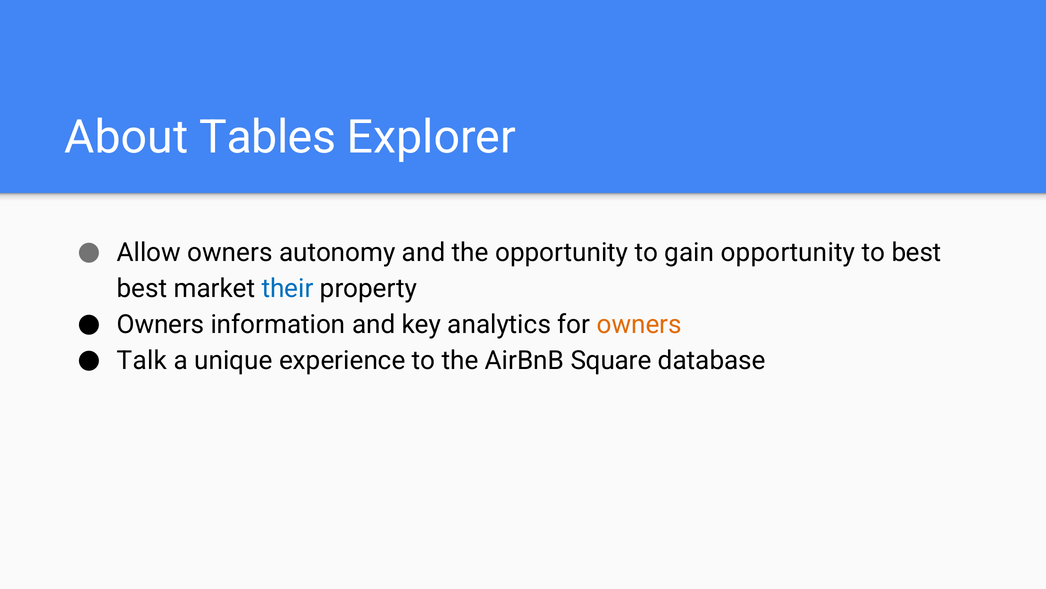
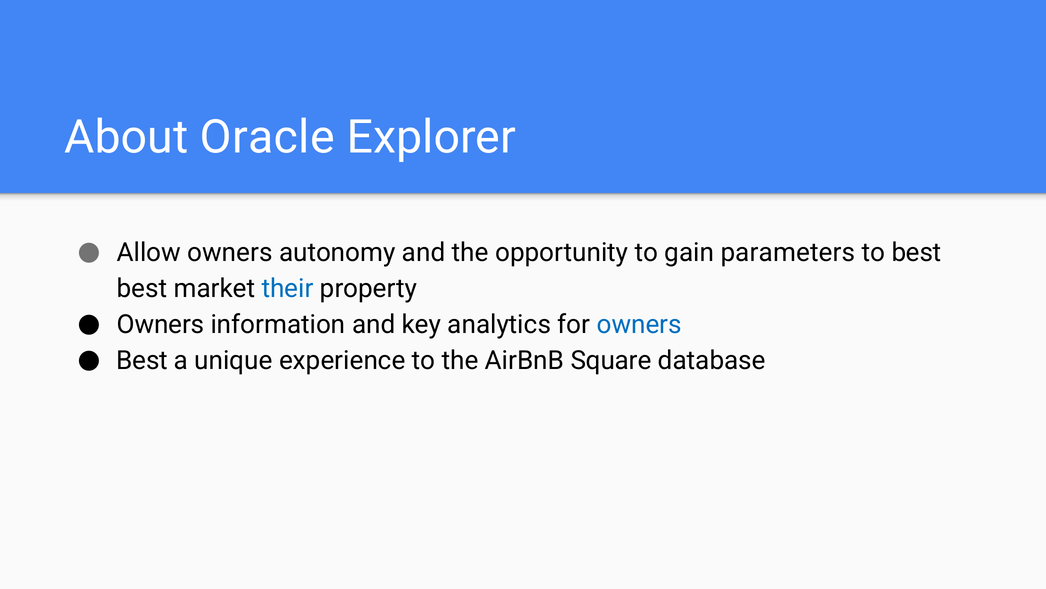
Tables: Tables -> Oracle (267, 137)
gain opportunity: opportunity -> parameters (788, 252)
owners colour: orange -> blue (639, 324)
Talk: Talk -> Best (142, 360)
